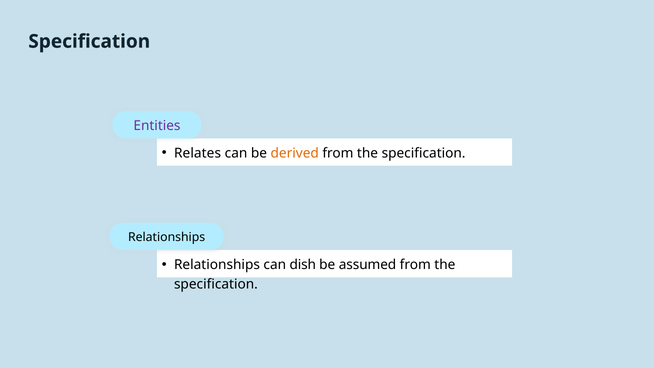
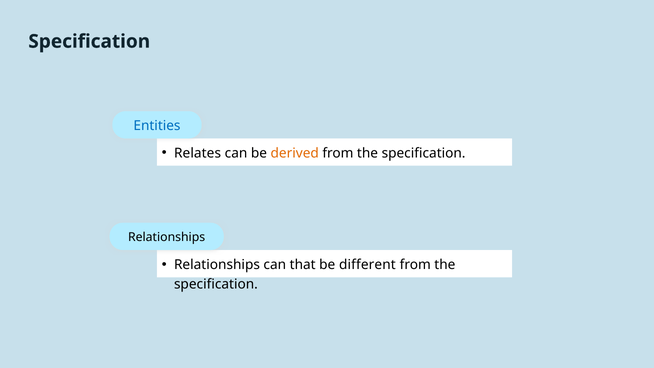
Entities colour: purple -> blue (157, 126)
dish: dish -> that (303, 265)
assumed: assumed -> different (367, 265)
